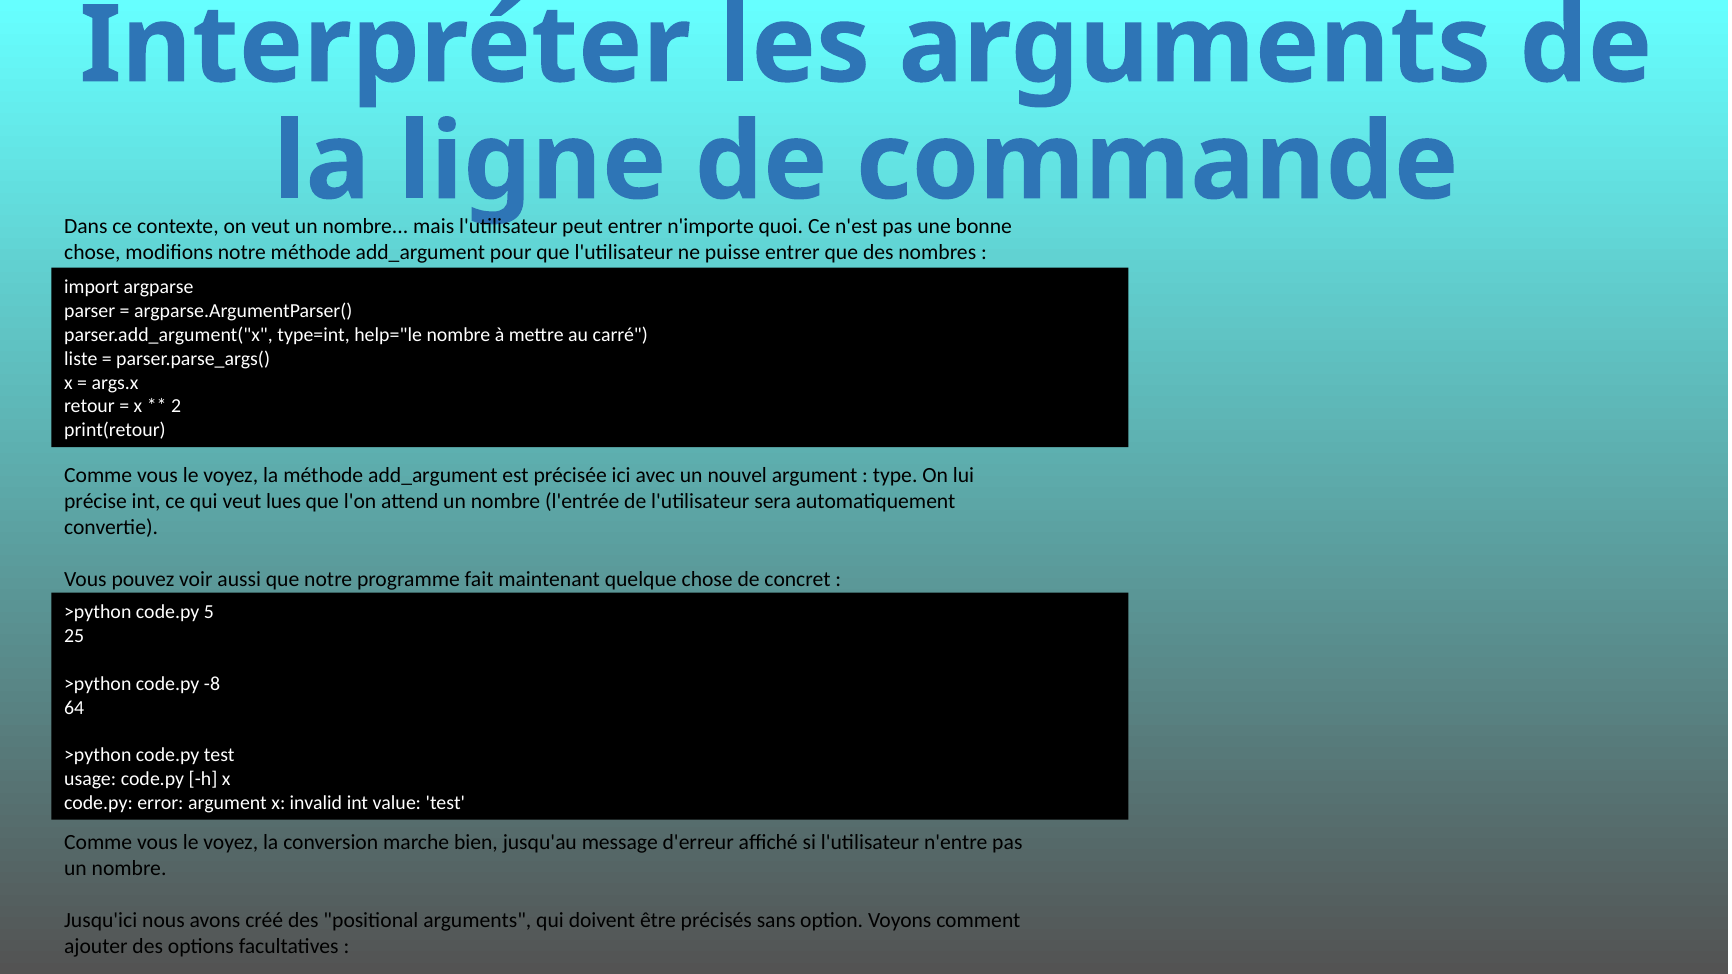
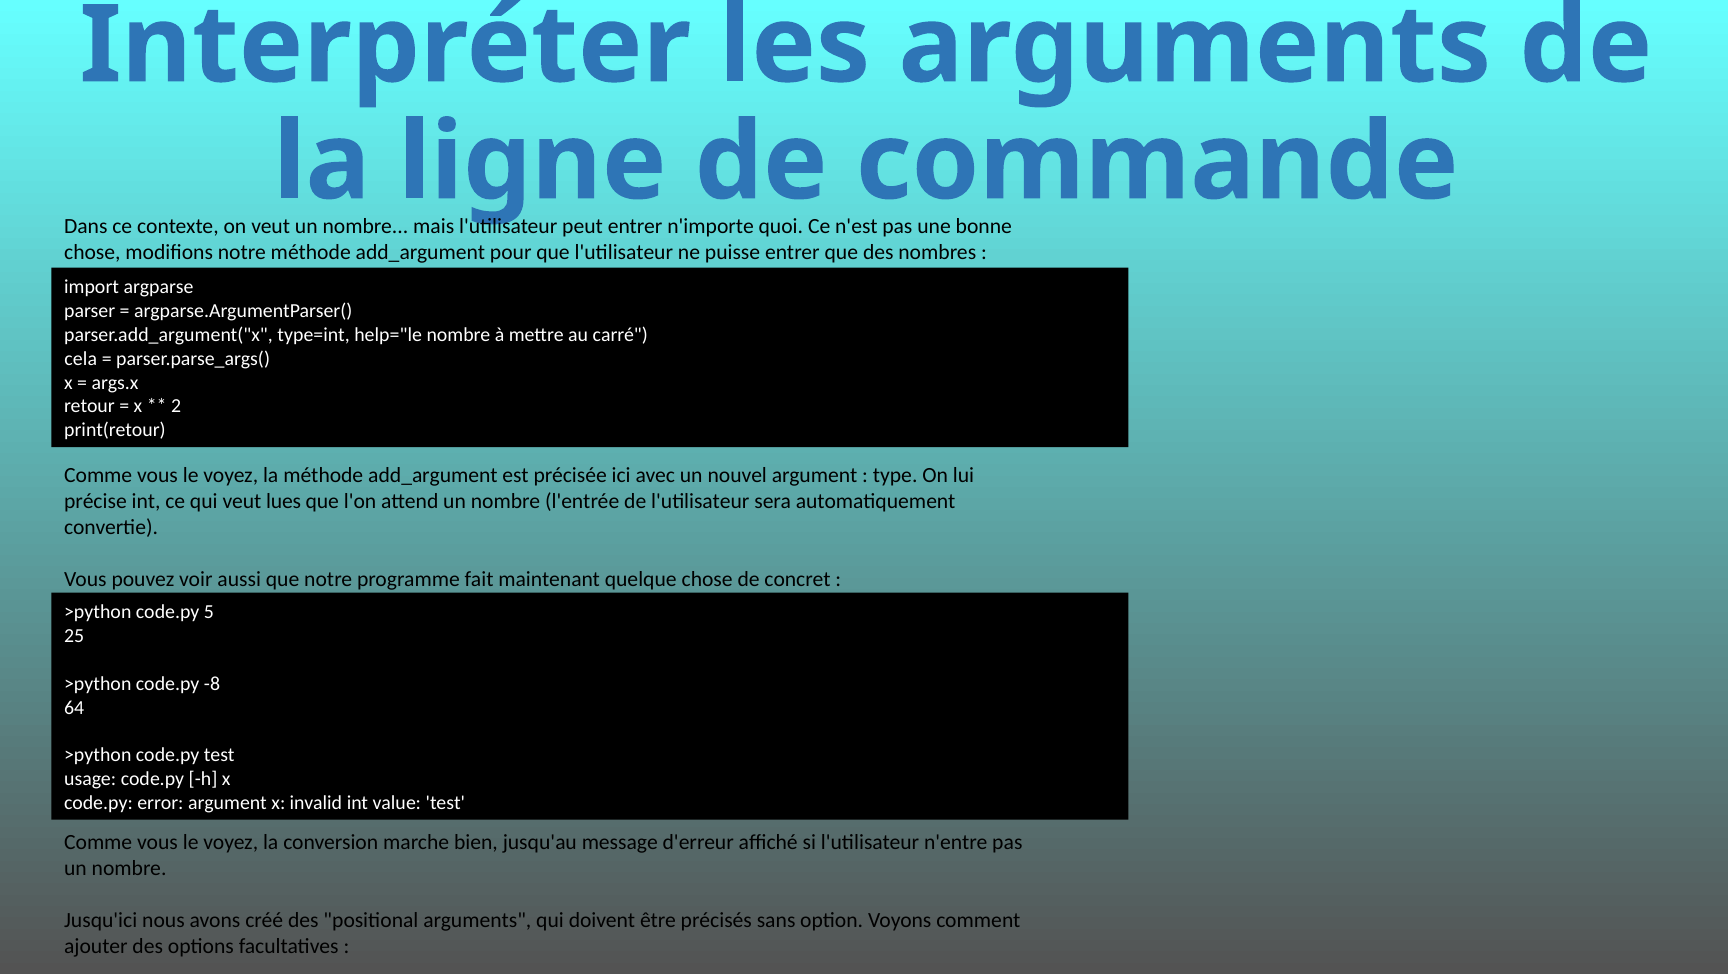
liste: liste -> cela (81, 359)
